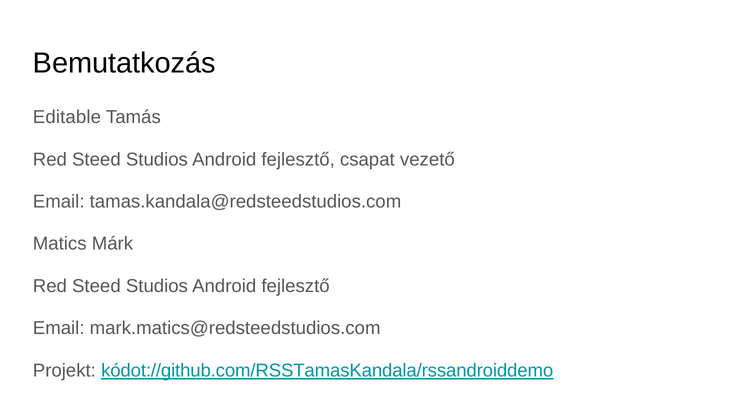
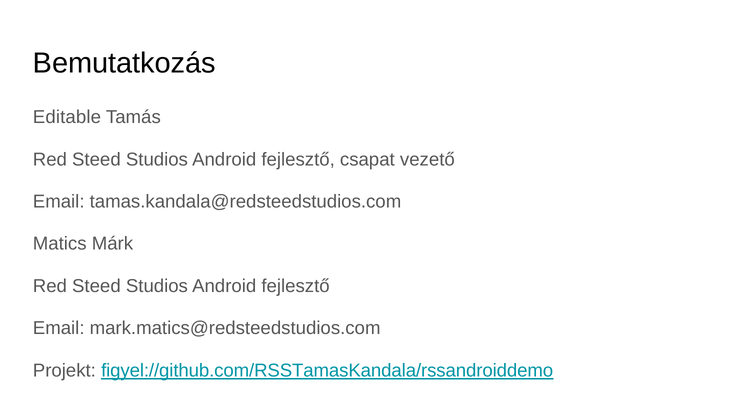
kódot://github.com/RSSTamasKandala/rssandroiddemo: kódot://github.com/RSSTamasKandala/rssandroiddemo -> figyel://github.com/RSSTamasKandala/rssandroiddemo (327, 371)
